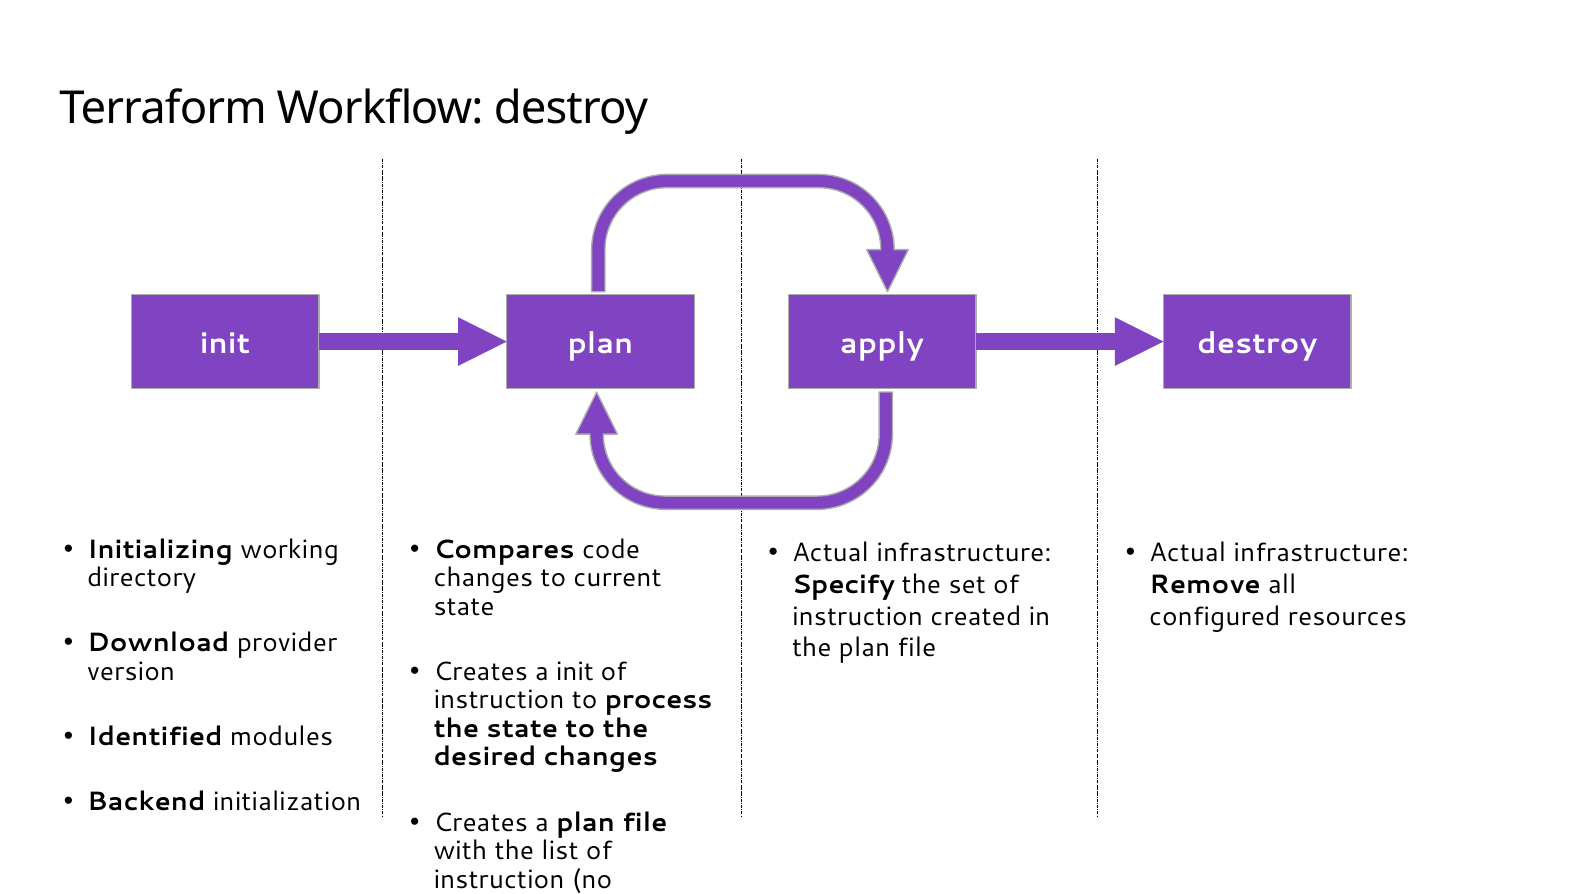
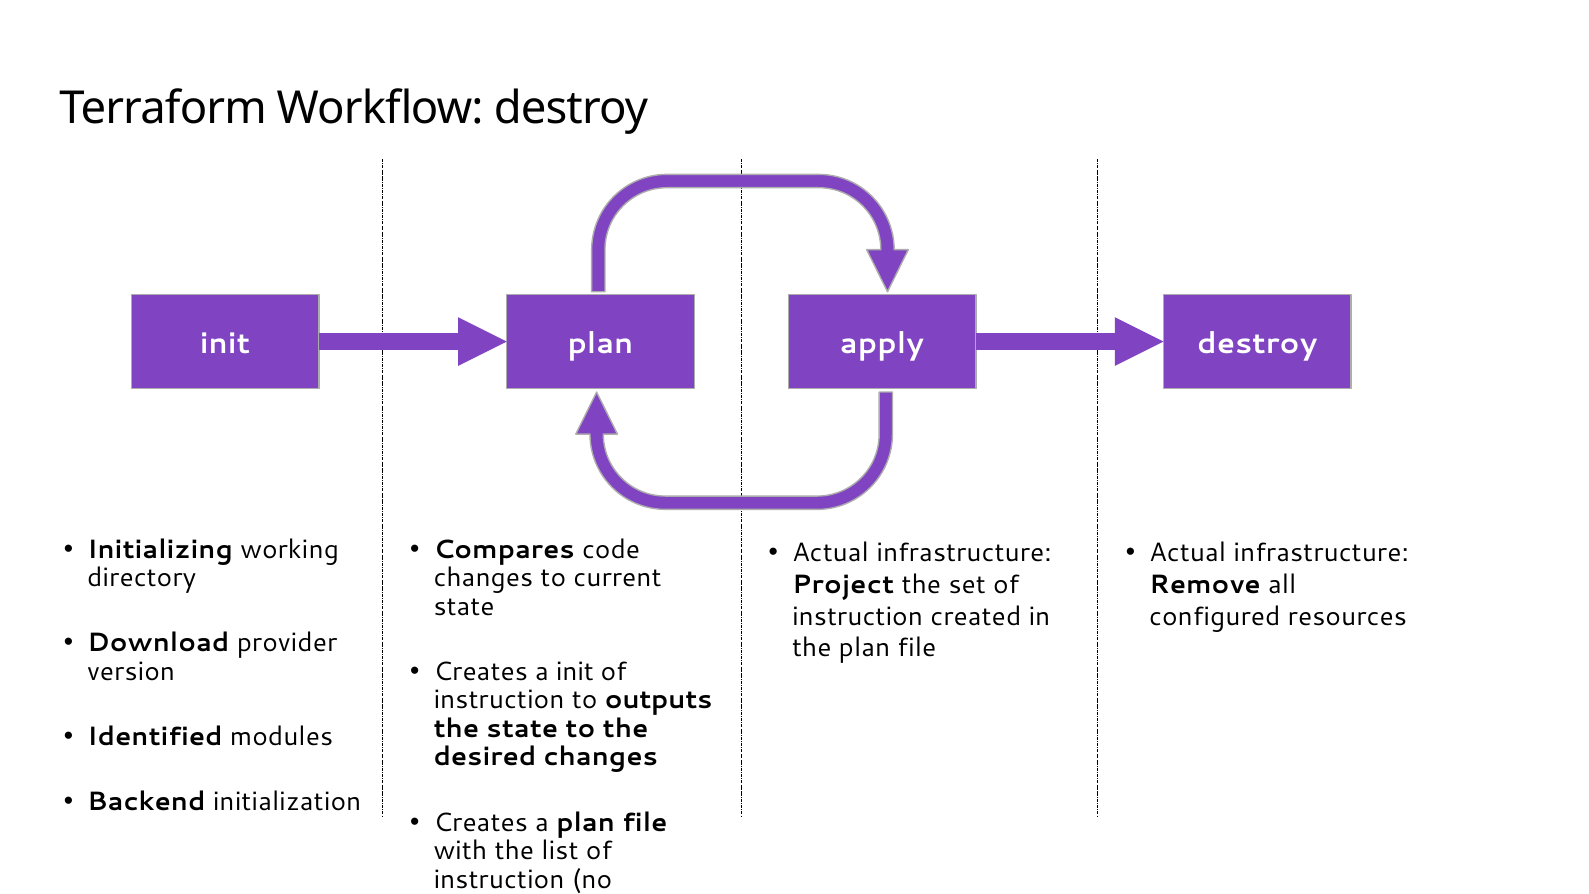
Specify: Specify -> Project (843, 584)
process: process -> outputs (659, 700)
